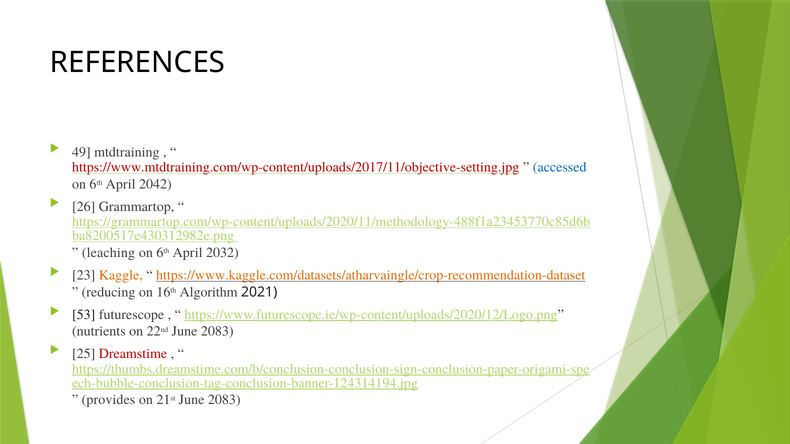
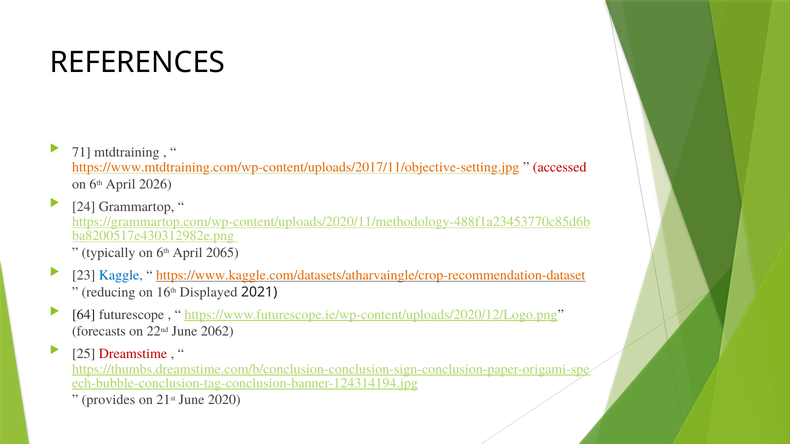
49: 49 -> 71 (81, 152)
https://www.mtdtraining.com/wp-content/uploads/2017/11/objective-setting.jpg colour: red -> orange (296, 167)
accessed colour: blue -> red (560, 167)
2042: 2042 -> 2026 (155, 184)
26: 26 -> 24 (84, 207)
leaching: leaching -> typically (109, 253)
2032: 2032 -> 2065 (222, 253)
Kaggle colour: orange -> blue (121, 275)
Algorithm: Algorithm -> Displayed (209, 292)
53: 53 -> 64 (84, 315)
nutrients: nutrients -> forecasts (99, 332)
22nd June 2083: 2083 -> 2062 (217, 332)
21st June 2083: 2083 -> 2020 (224, 400)
